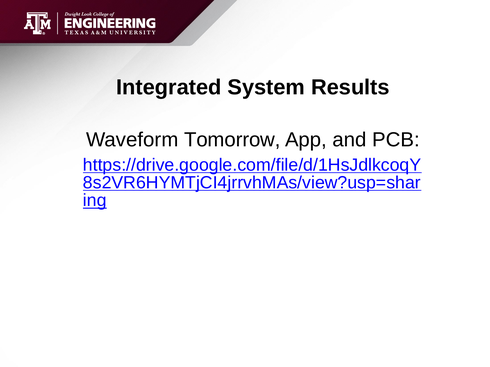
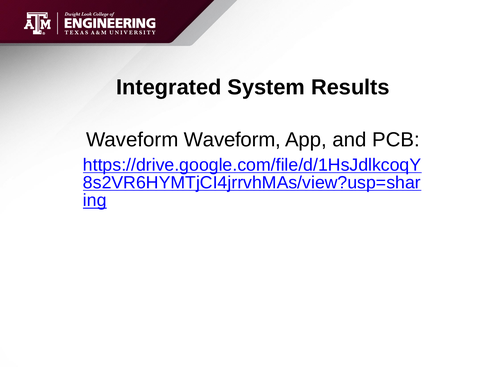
Waveform Tomorrow: Tomorrow -> Waveform (232, 140)
